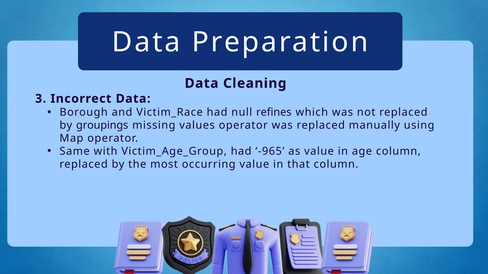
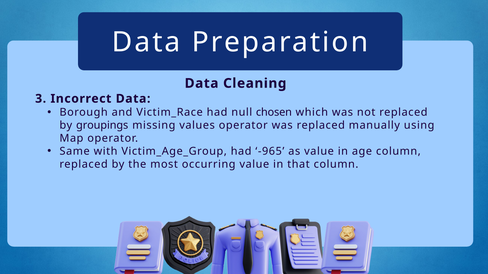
refines: refines -> chosen (274, 113)
